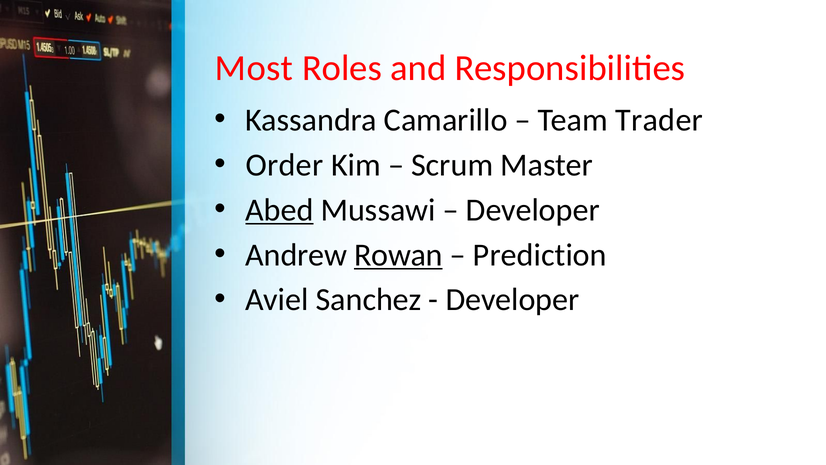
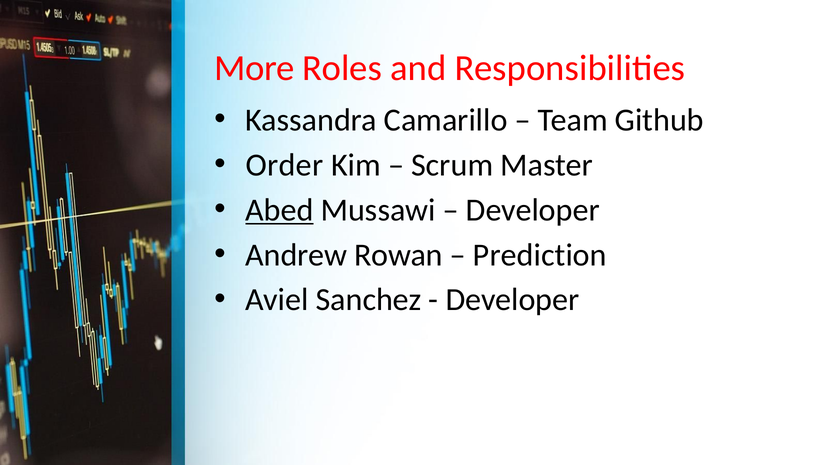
Most: Most -> More (254, 68)
Trader: Trader -> Github (659, 120)
Rowan underline: present -> none (399, 255)
